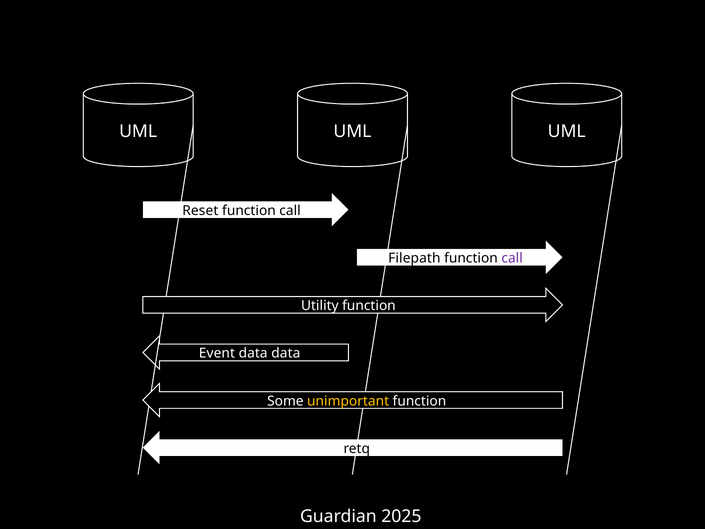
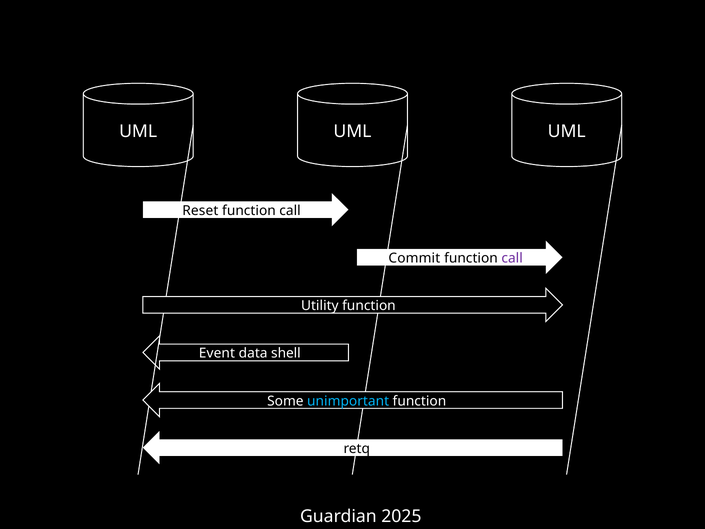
Filepath: Filepath -> Commit (414, 258)
data data: data -> shell (286, 353)
unimportant colour: yellow -> light blue (348, 401)
